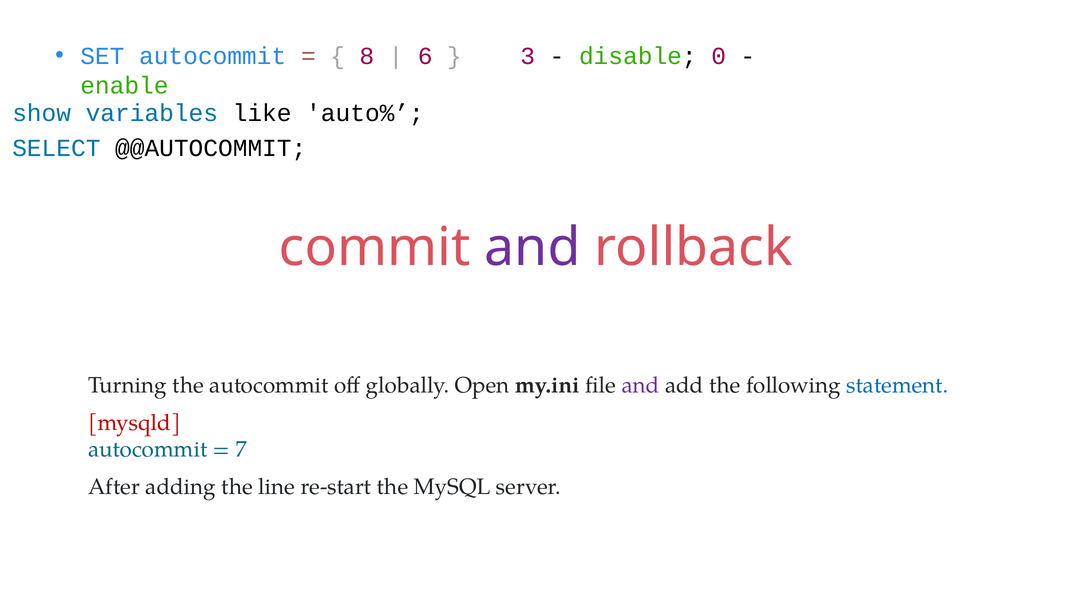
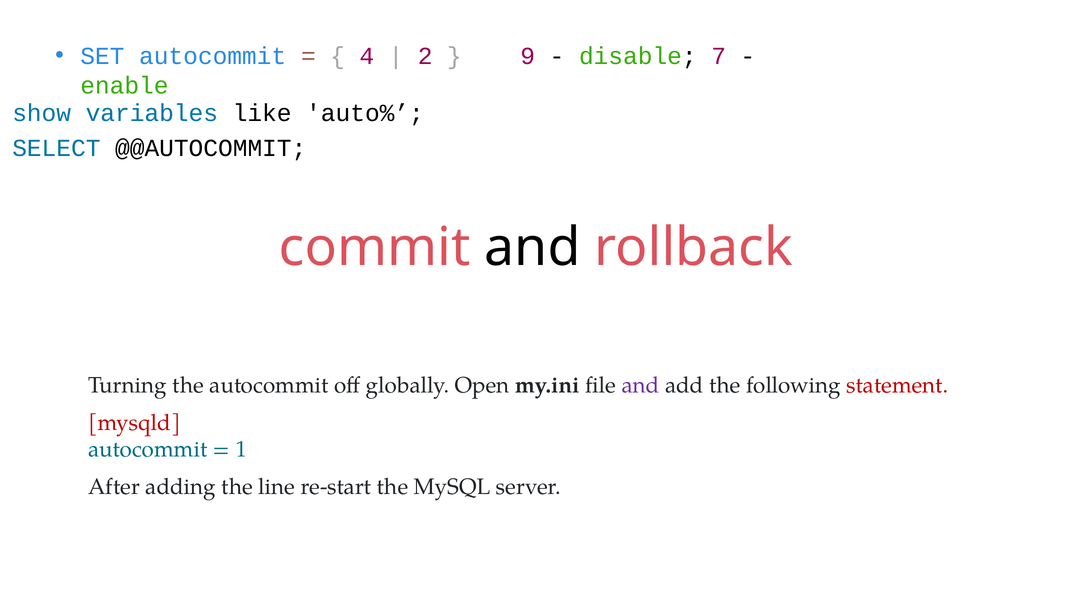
8: 8 -> 4 (367, 56)
6: 6 -> 2 (425, 56)
3: 3 -> 9 (528, 56)
0: 0 -> 7 (719, 56)
and colour: purple -> black (532, 248)
statement colour: blue -> red (897, 385)
7: 7 -> 1 (241, 450)
